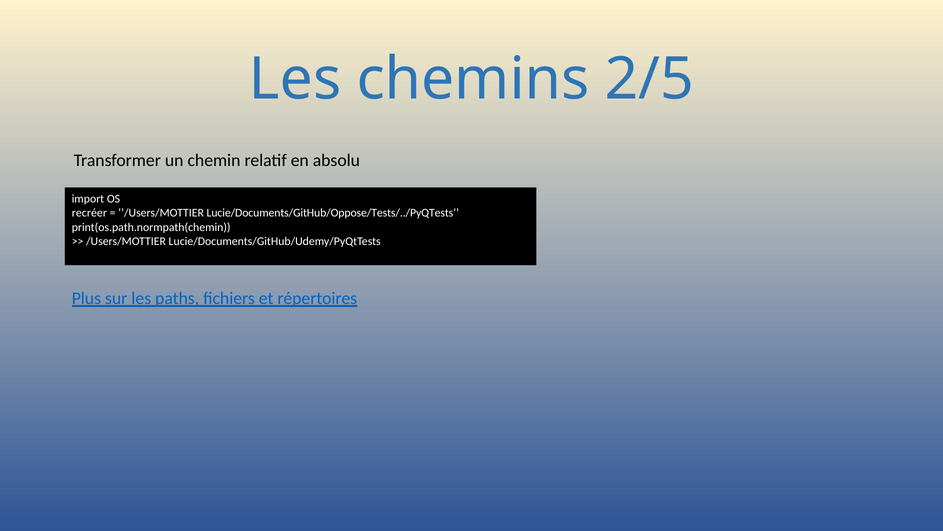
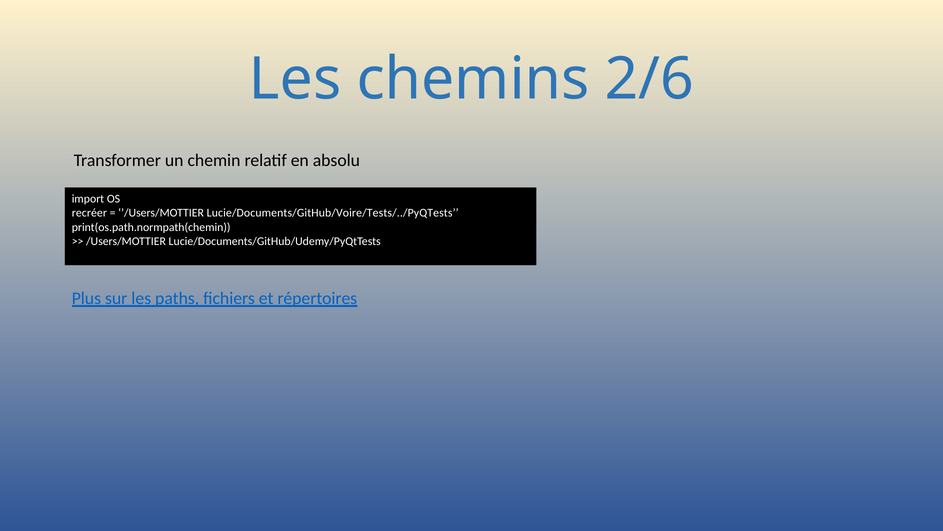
2/5: 2/5 -> 2/6 (649, 79)
Lucie/Documents/GitHub/Oppose/Tests/../PyQTests: Lucie/Documents/GitHub/Oppose/Tests/../PyQTests -> Lucie/Documents/GitHub/Voire/Tests/../PyQTests (333, 213)
